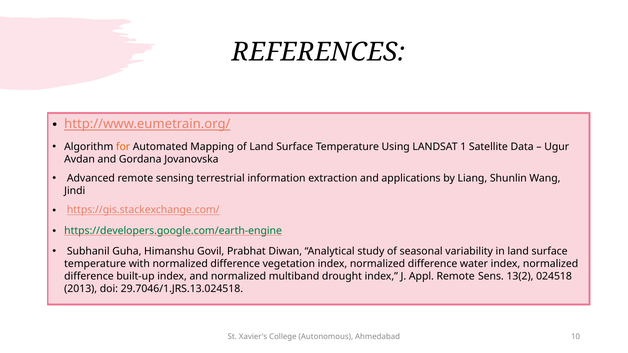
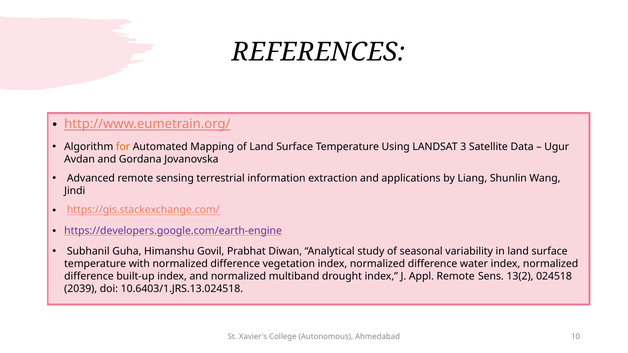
1: 1 -> 3 (463, 147)
https://developers.google.com/earth-engine colour: green -> purple (173, 231)
2013: 2013 -> 2039 (81, 289)
29.7046/1.JRS.13.024518: 29.7046/1.JRS.13.024518 -> 10.6403/1.JRS.13.024518 (182, 289)
